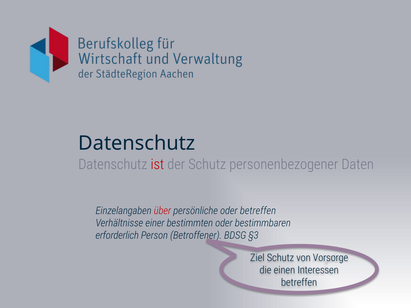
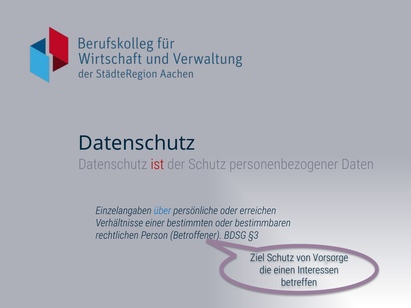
über colour: red -> blue (162, 211)
oder betreffen: betreffen -> erreichen (258, 211)
erforderlich: erforderlich -> rechtlichen (117, 236)
